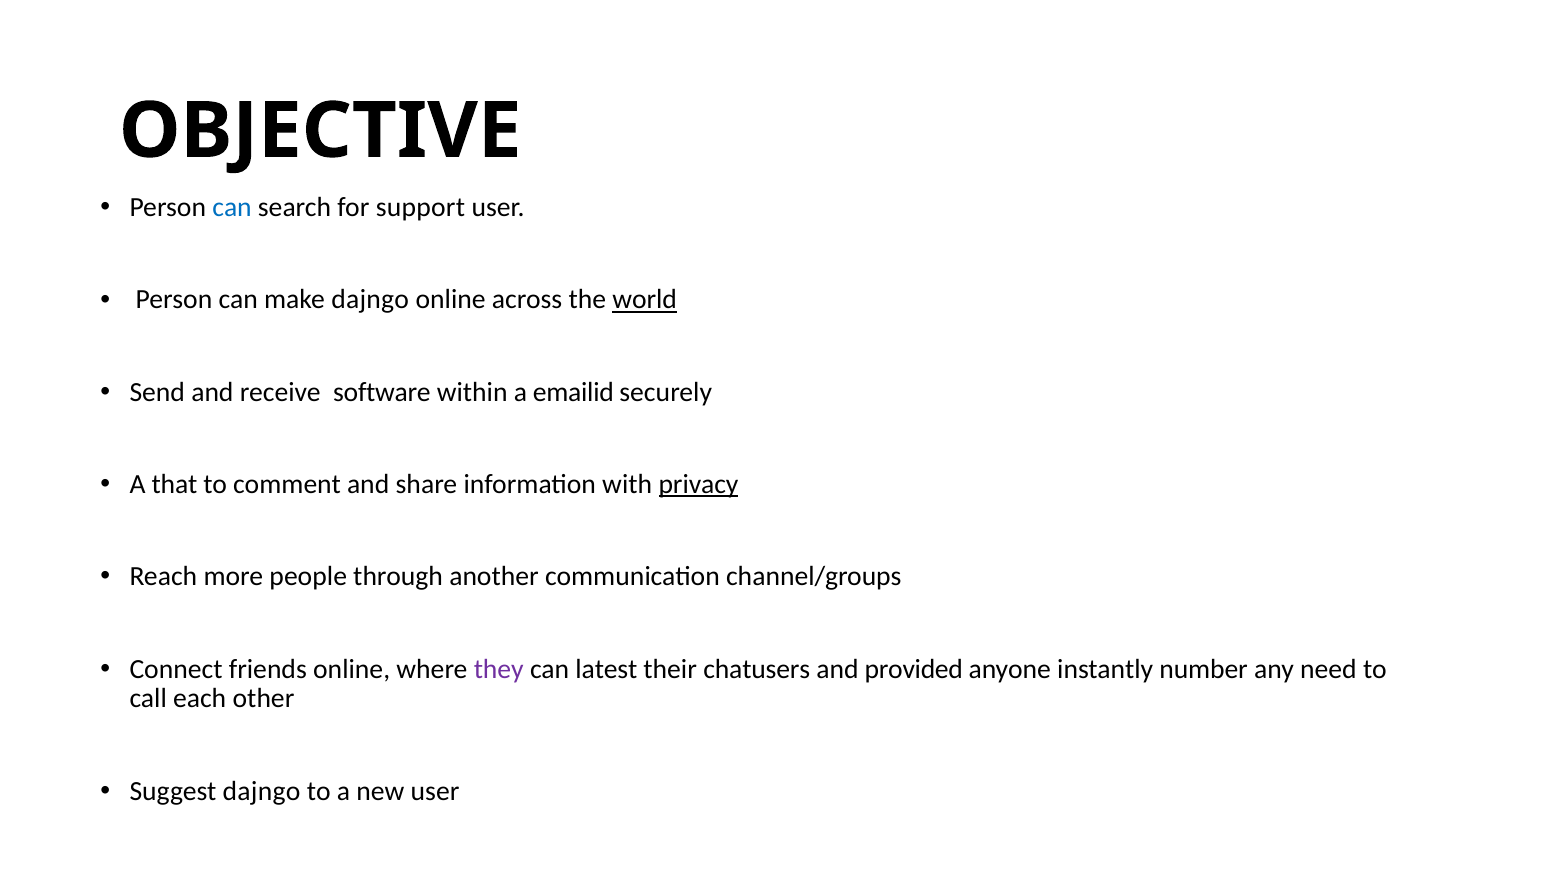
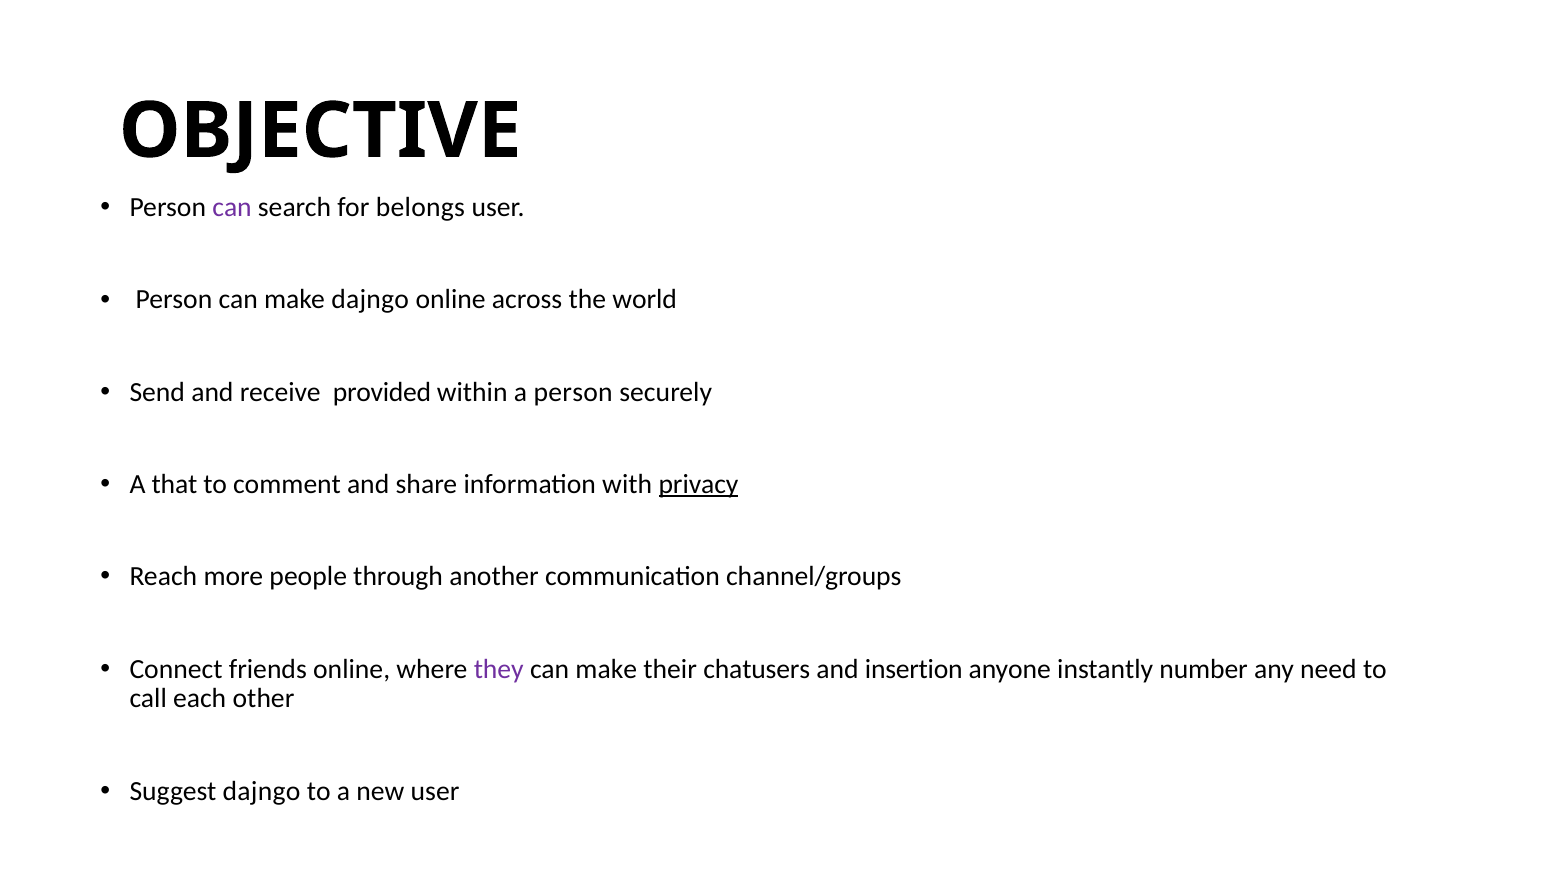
can colour: blue -> purple (232, 207)
support: support -> belongs (420, 207)
world underline: present -> none (645, 300)
software: software -> provided (382, 392)
a emailid: emailid -> person (573, 392)
latest: latest -> make (606, 669)
provided: provided -> insertion (914, 669)
